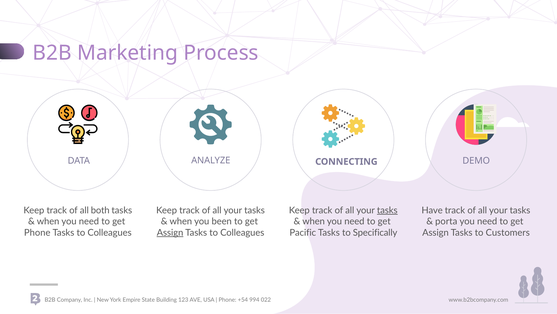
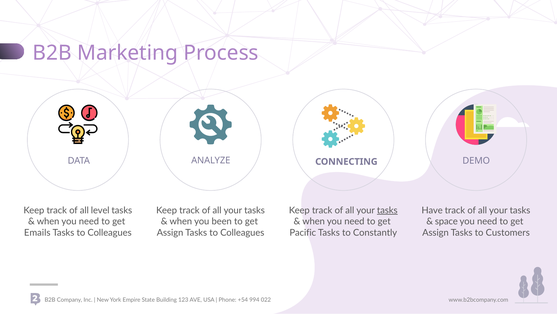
both: both -> level (100, 210)
porta: porta -> space (446, 221)
Phone: Phone -> Emails (37, 232)
Assign underline: present -> none (170, 232)
Specifically: Specifically -> Constantly (375, 232)
